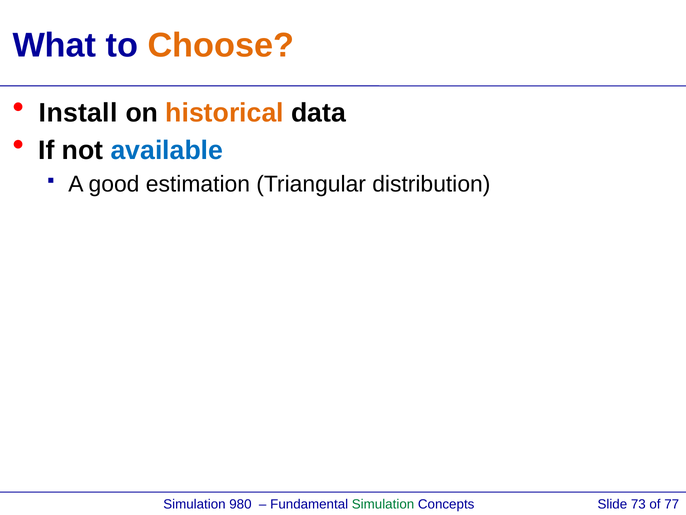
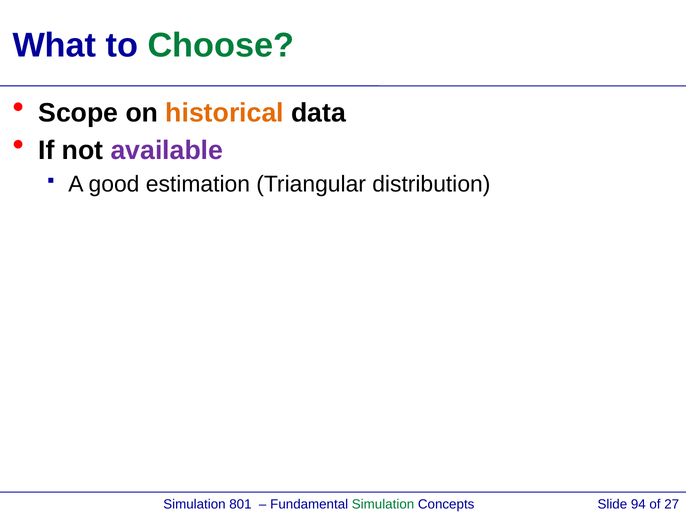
Choose colour: orange -> green (221, 45)
Install: Install -> Scope (78, 113)
available colour: blue -> purple (167, 150)
980: 980 -> 801 (240, 504)
73: 73 -> 94 (638, 504)
77: 77 -> 27 (672, 504)
